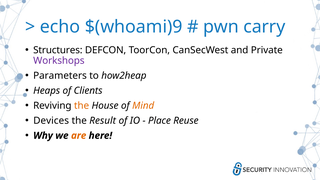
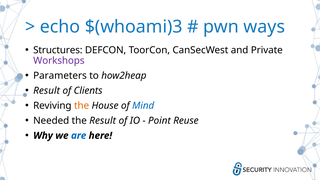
$(whoami)9: $(whoami)9 -> $(whoami)3 (134, 27)
carry: carry -> ways (264, 27)
Heaps: Heaps -> Result (47, 91)
Mind colour: orange -> blue (143, 106)
Devices: Devices -> Needed (51, 121)
Place: Place -> Point (159, 121)
are colour: orange -> blue (79, 136)
